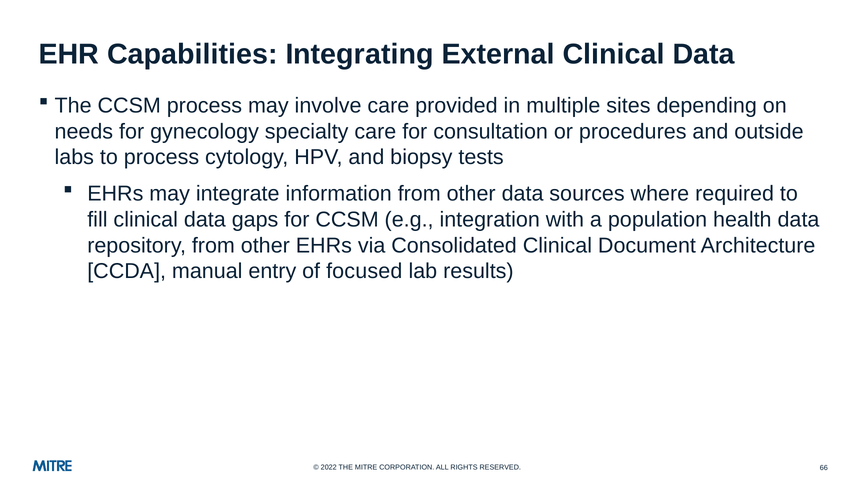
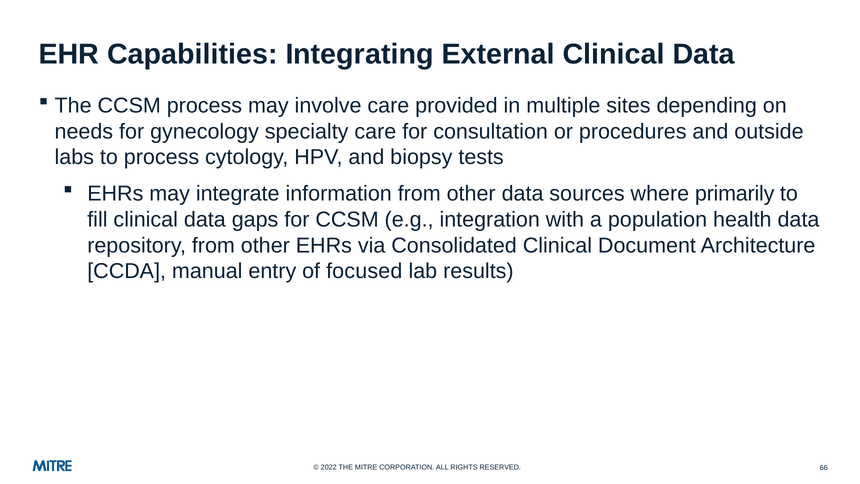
required: required -> primarily (735, 194)
